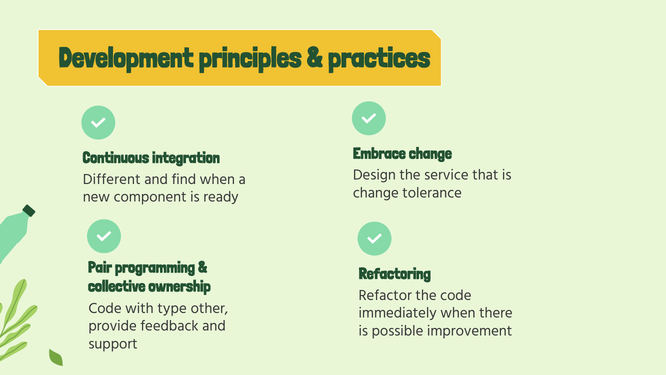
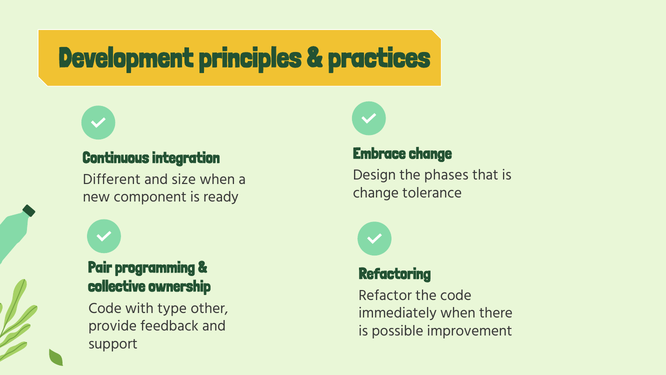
service: service -> phases (446, 175)
find: find -> size (184, 179)
